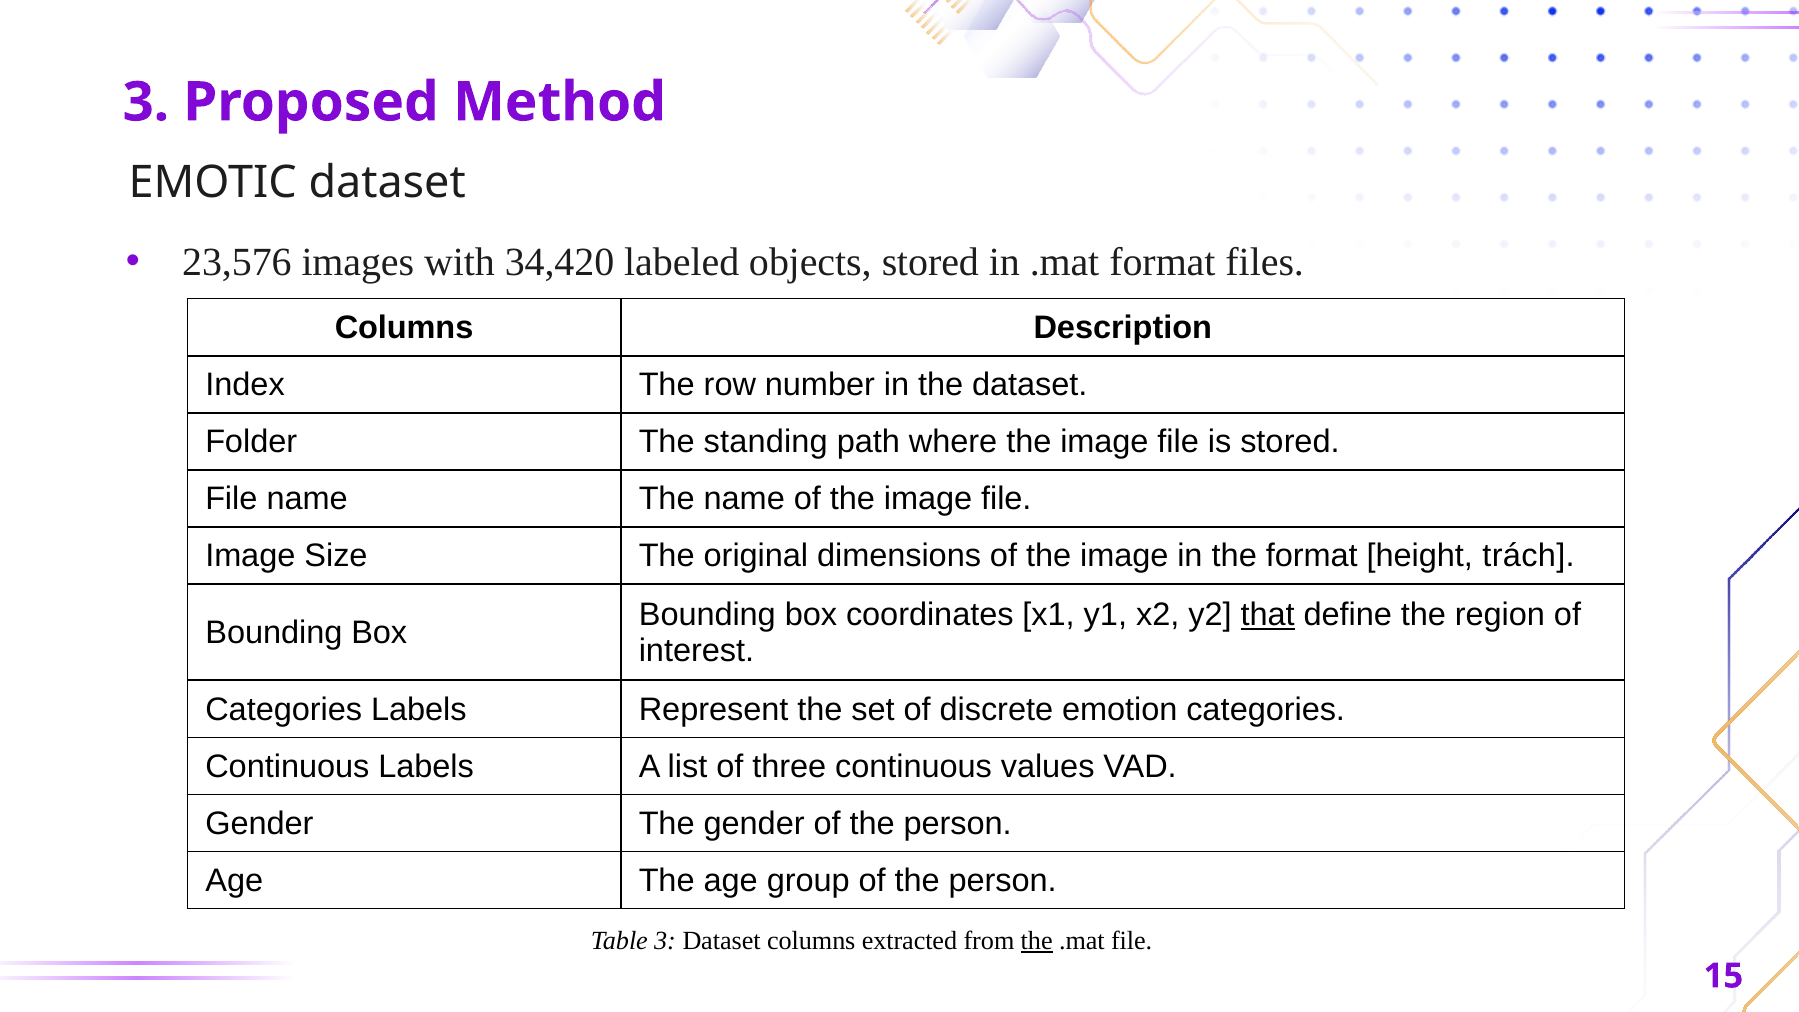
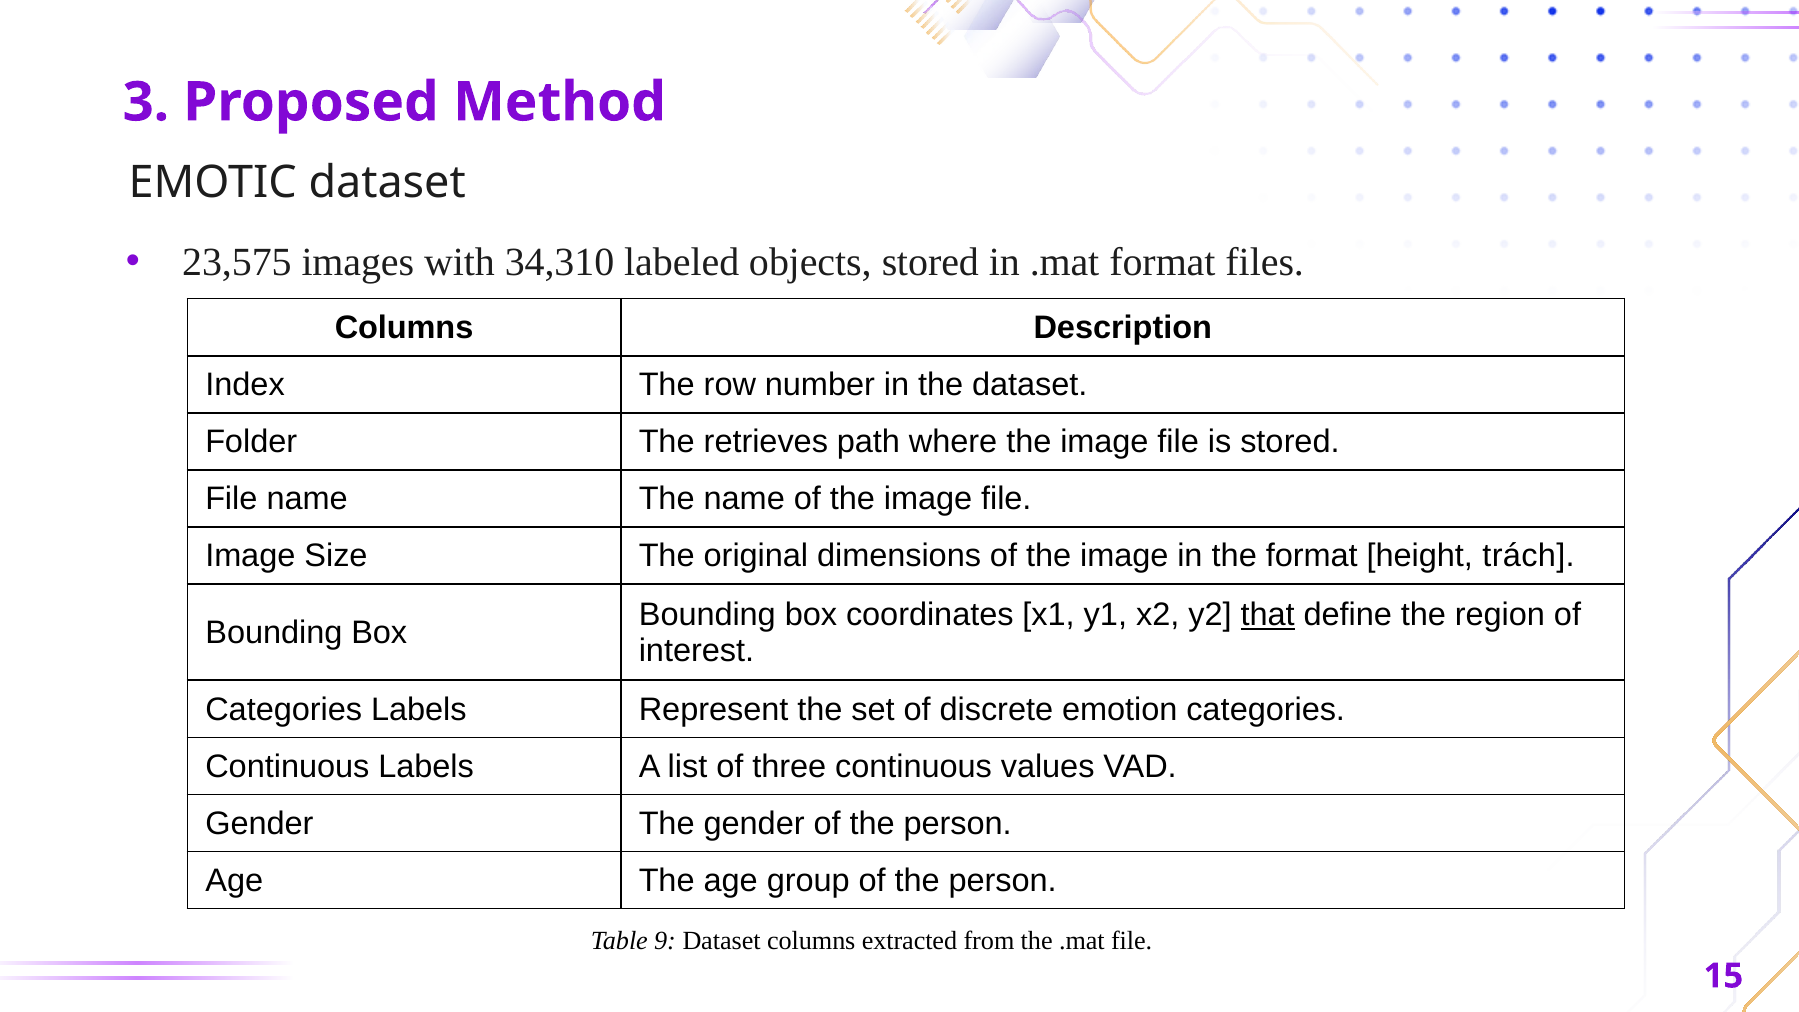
23,576: 23,576 -> 23,575 (237, 263)
34,420: 34,420 -> 34,310 (560, 263)
standing: standing -> retrieves (766, 442)
Table 3: 3 -> 9 (665, 940)
the underline: present -> none (1037, 940)
